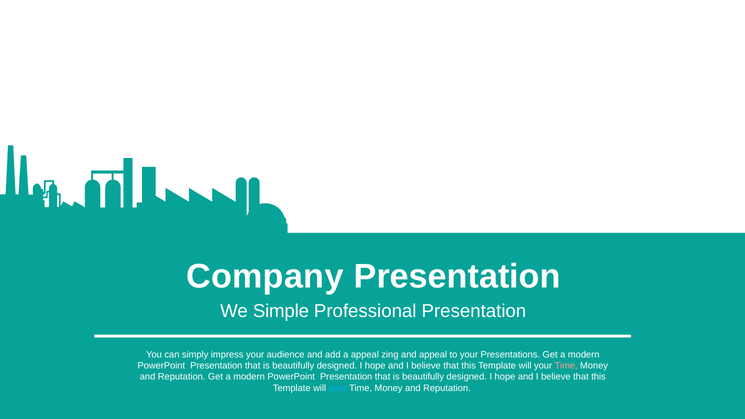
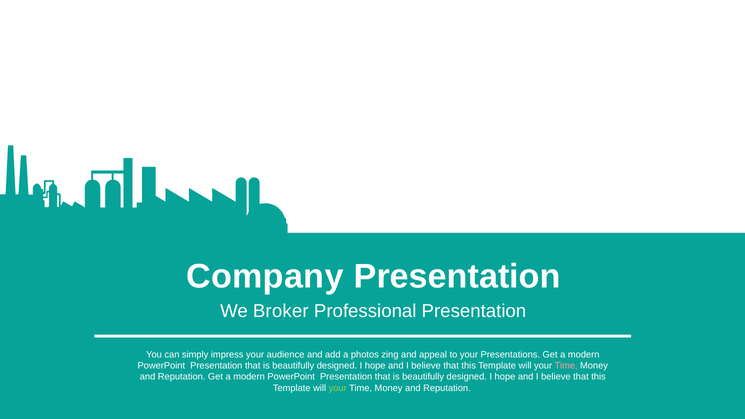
Simple: Simple -> Broker (281, 311)
a appeal: appeal -> photos (365, 355)
your colour: light blue -> light green (338, 388)
